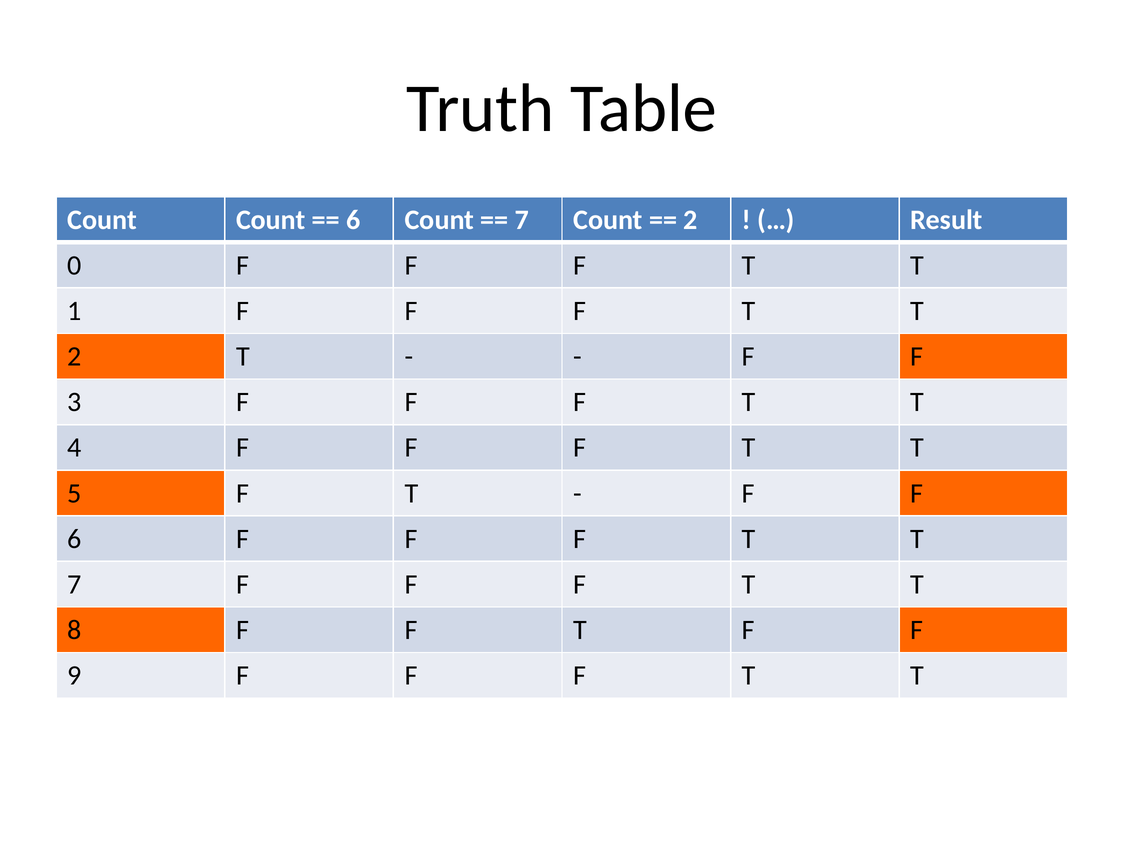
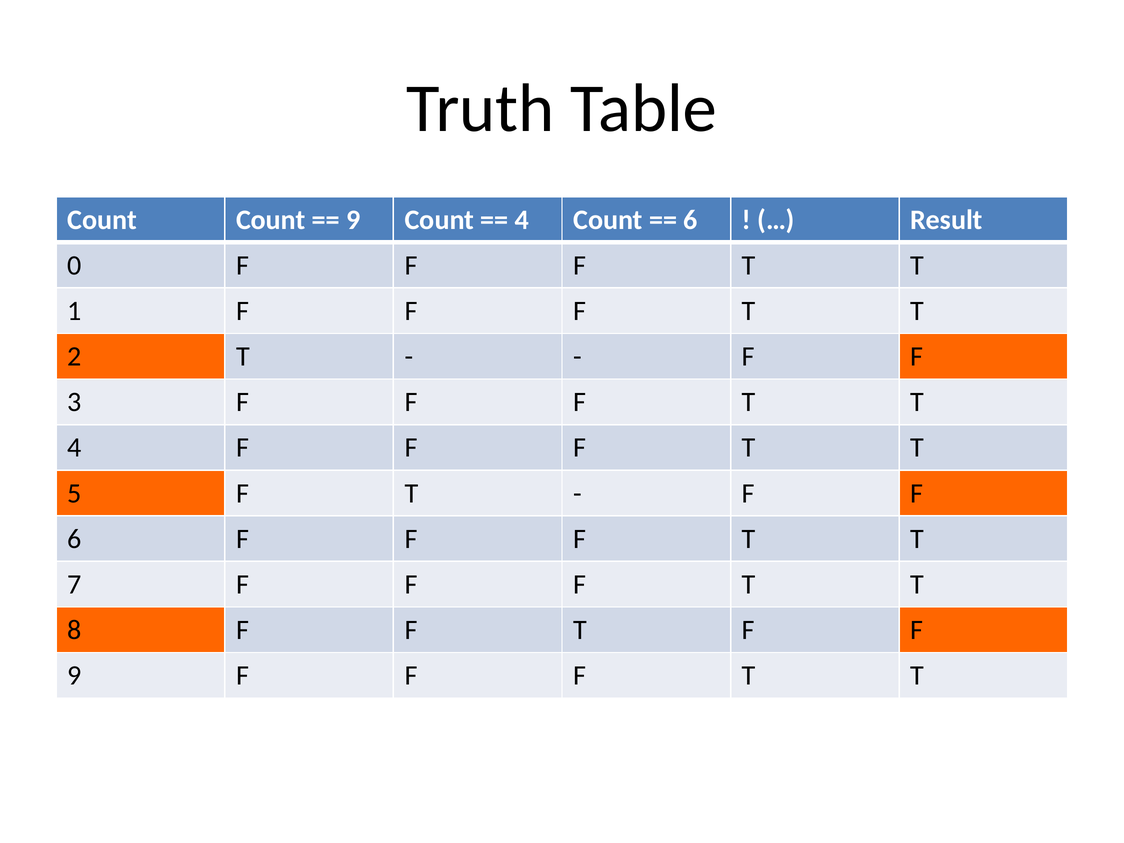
6: 6 -> 9 (353, 220)
7: 7 -> 4 (522, 220)
2: 2 -> 6 (690, 220)
